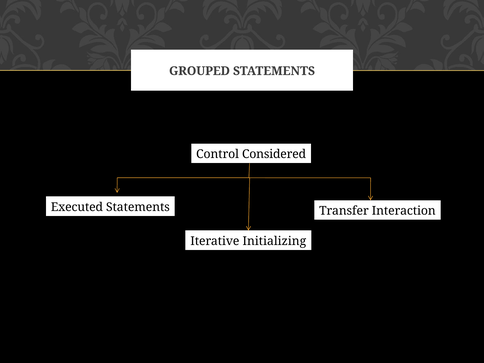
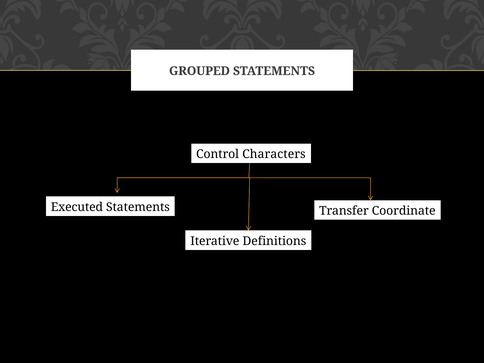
Considered: Considered -> Characters (274, 154)
Interaction: Interaction -> Coordinate (404, 211)
Initializing: Initializing -> Definitions (274, 241)
